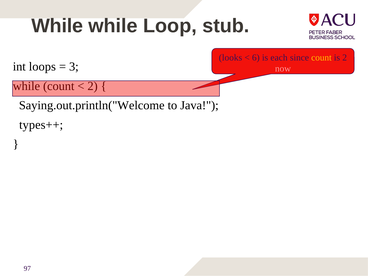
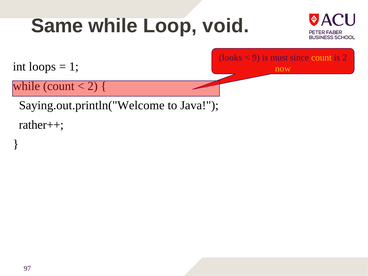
While: While -> Same (57, 26)
stub: stub -> void (226, 26)
6: 6 -> 9 (256, 58)
each: each -> must (279, 58)
3: 3 -> 1 (74, 67)
now colour: pink -> yellow (283, 69)
types++: types++ -> rather++ (41, 125)
